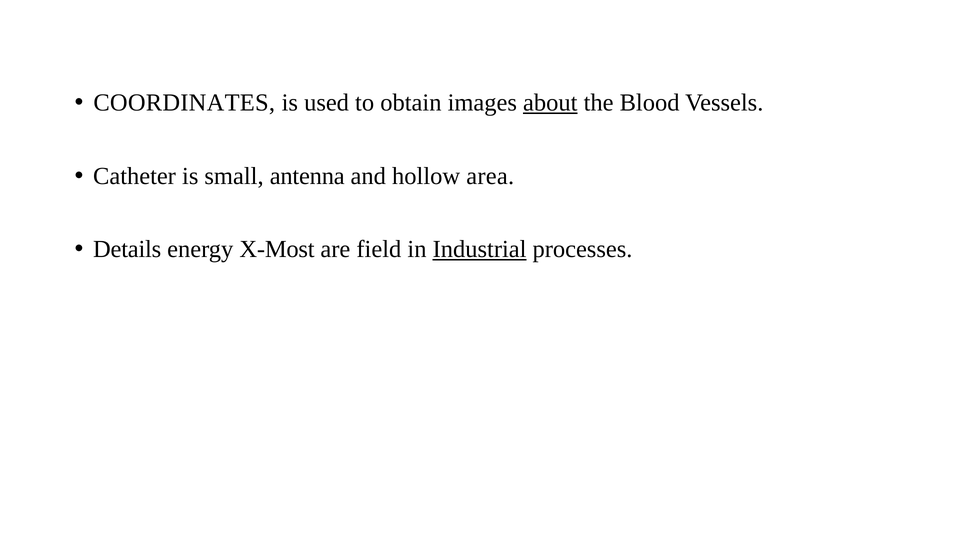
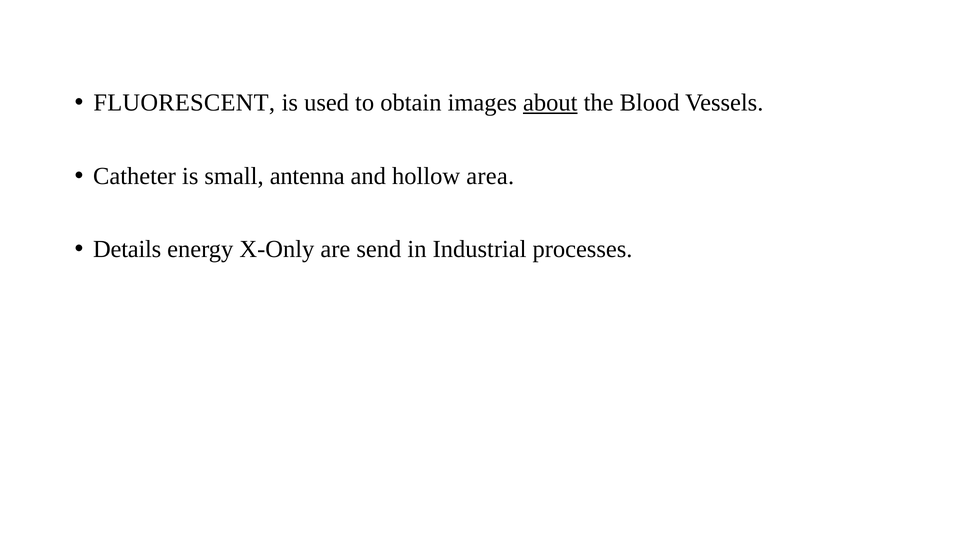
COORDINATES: COORDINATES -> FLUORESCENT (184, 103)
X-Most: X-Most -> X-Only (277, 249)
field: field -> send (379, 249)
Industrial underline: present -> none (480, 249)
